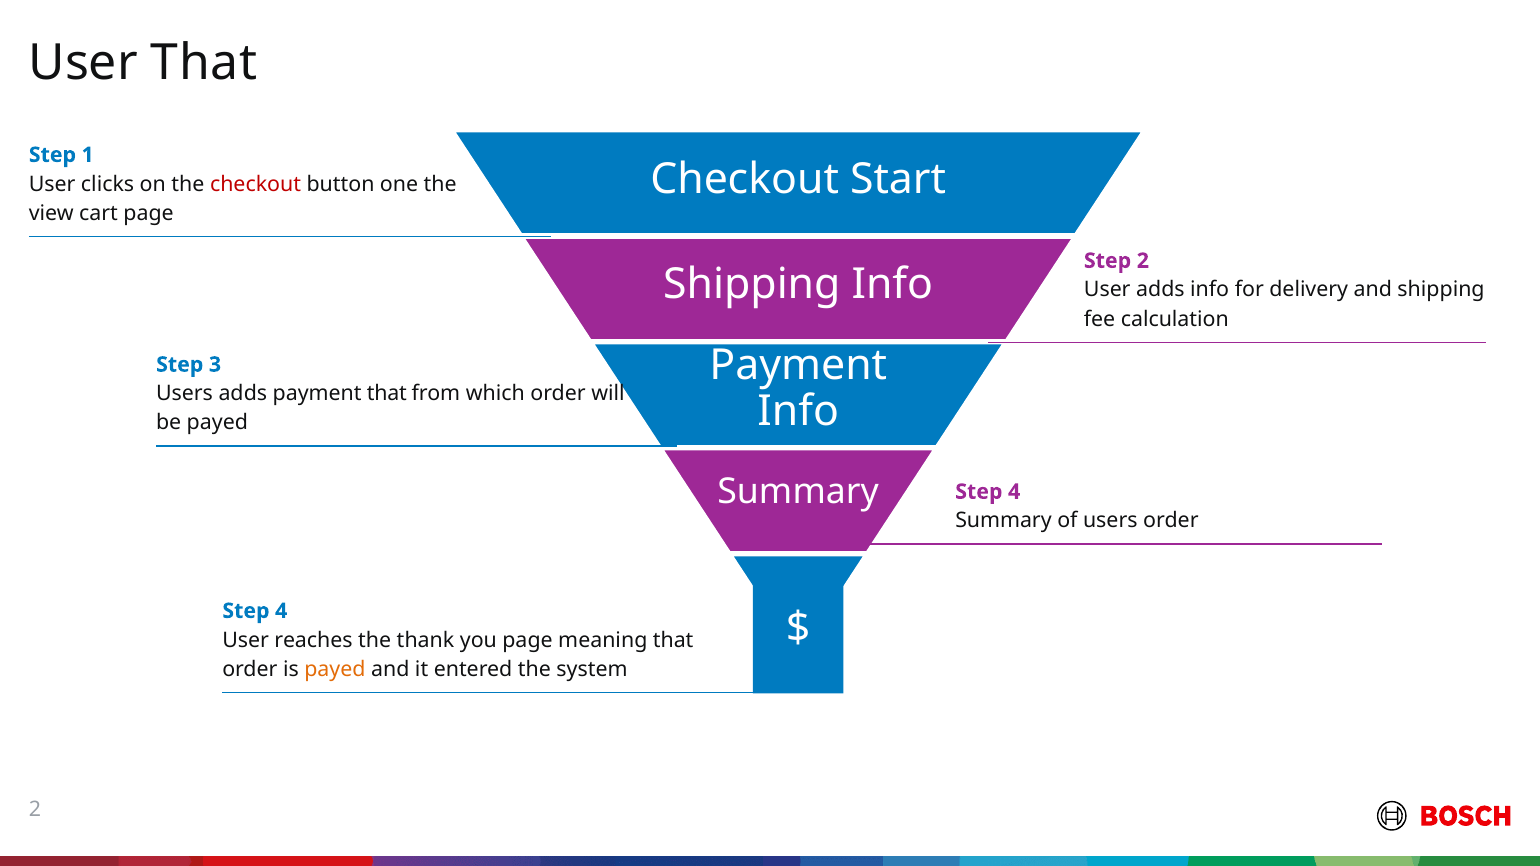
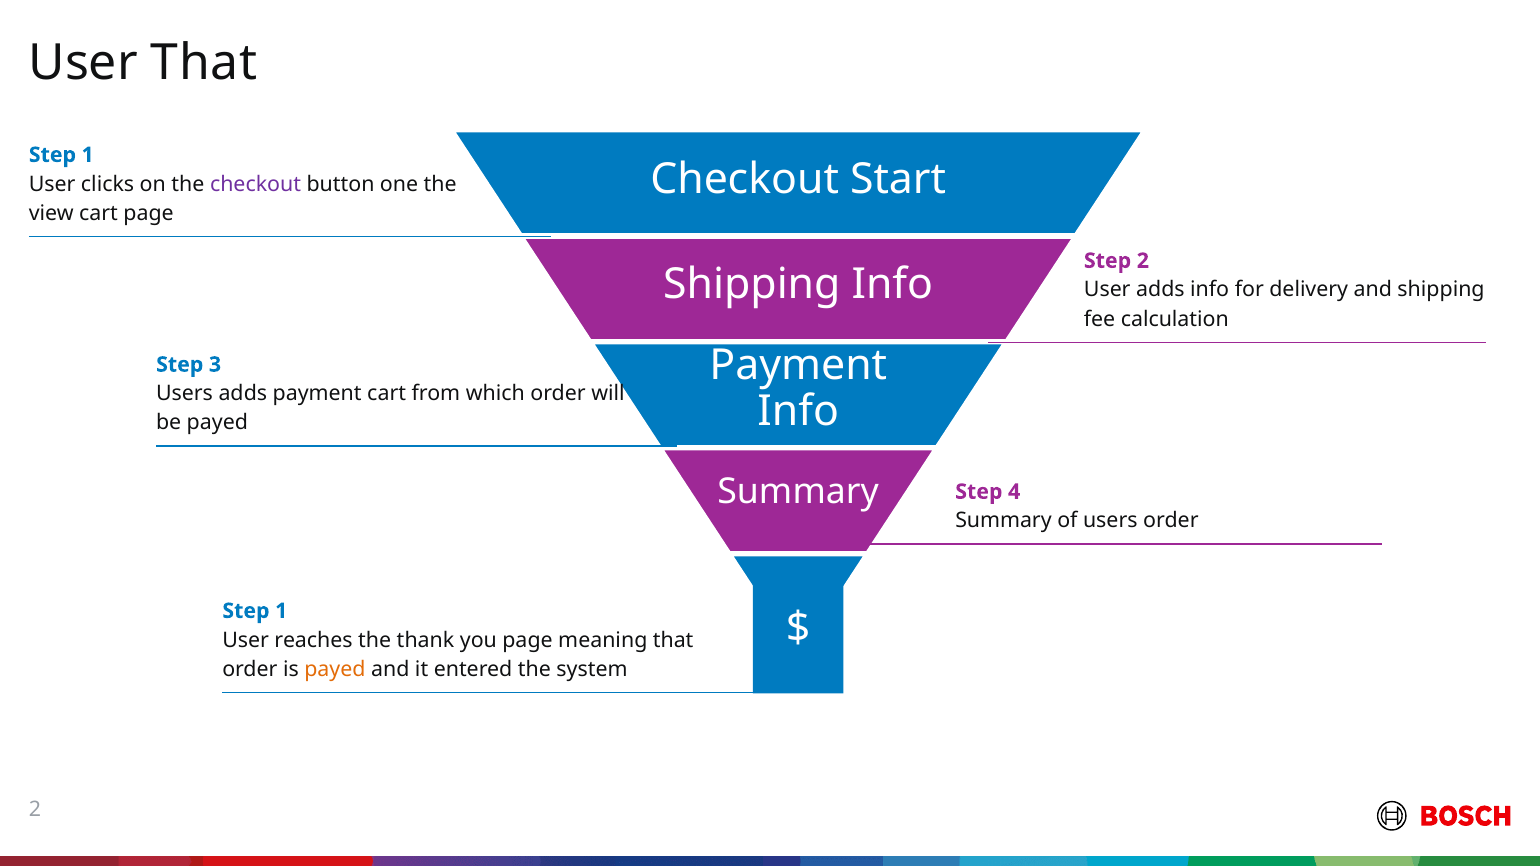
checkout colour: red -> purple (256, 184)
payment that: that -> cart (387, 394)
4: 4 -> 1 (281, 611)
